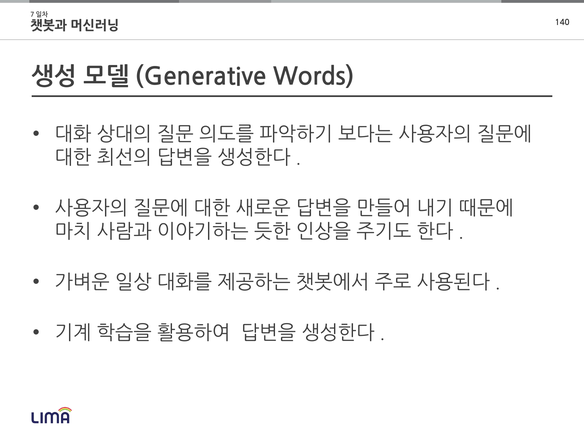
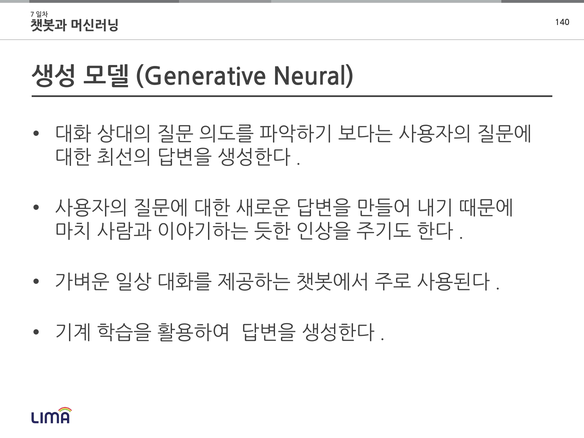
Words: Words -> Neural (314, 77)
